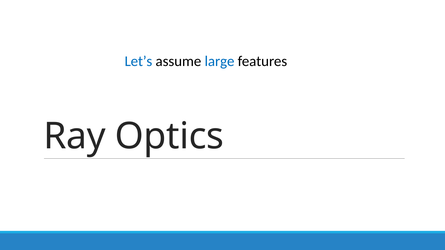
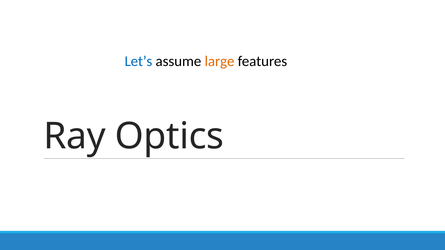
large colour: blue -> orange (220, 61)
